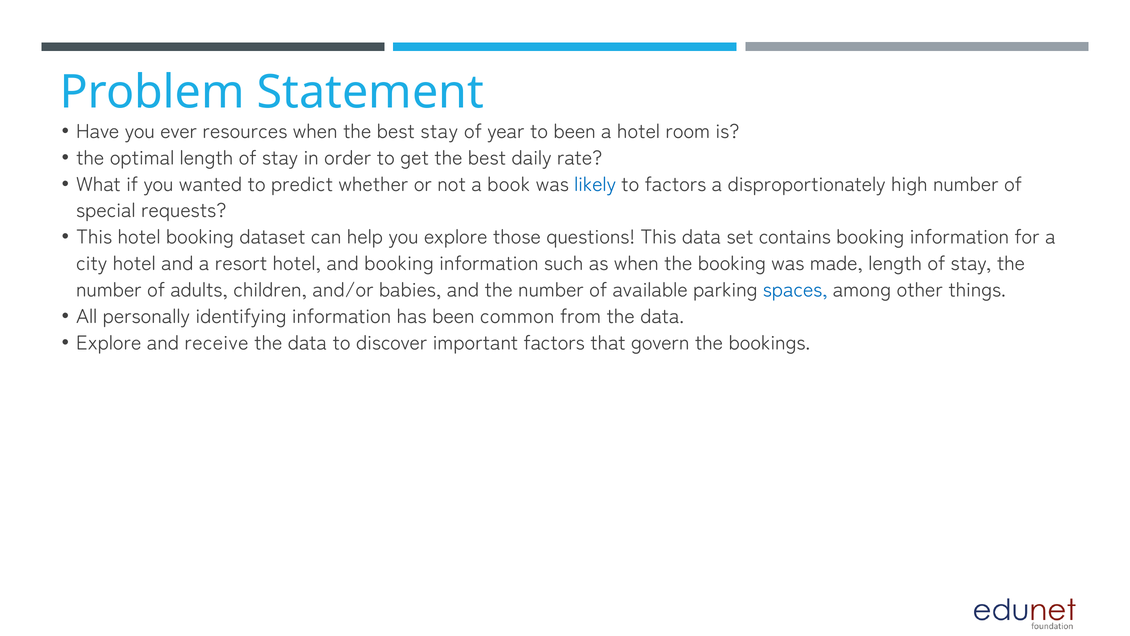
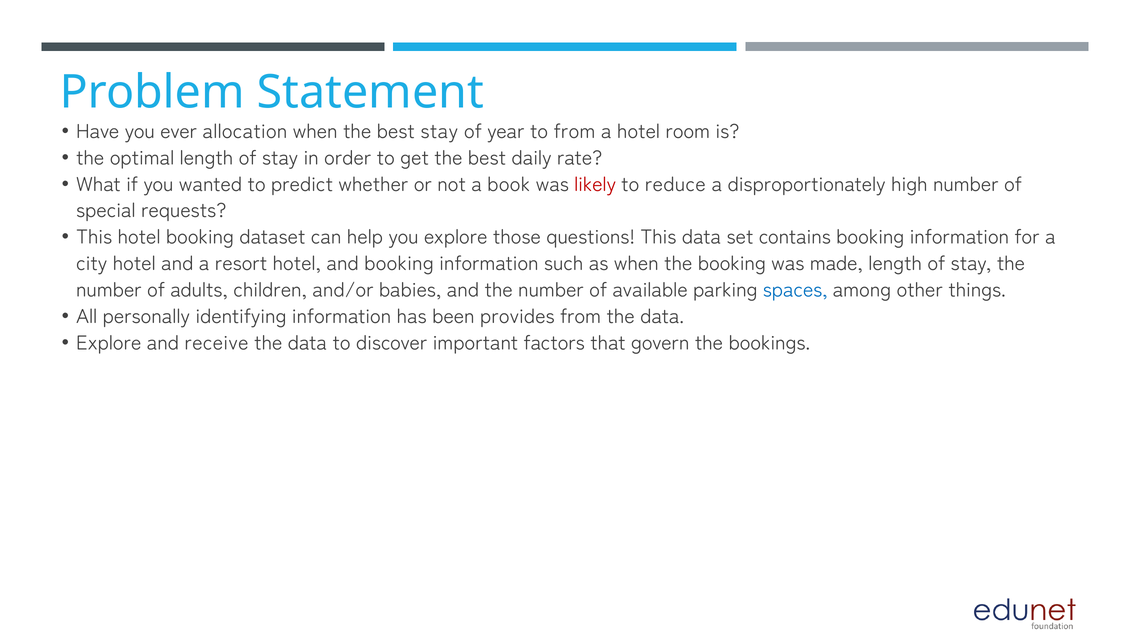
resources: resources -> allocation (245, 132)
to been: been -> from (574, 132)
likely colour: blue -> red (595, 184)
to factors: factors -> reduce (675, 184)
common: common -> provides (517, 316)
